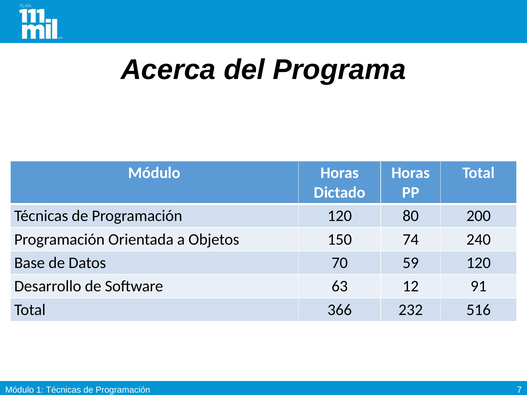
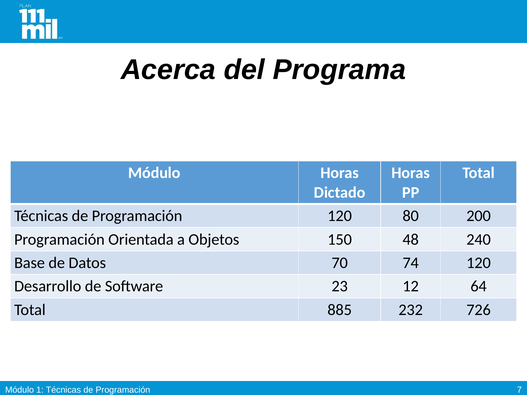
74: 74 -> 48 (411, 240)
59: 59 -> 74 (411, 263)
63: 63 -> 23 (340, 287)
91: 91 -> 64 (479, 287)
366: 366 -> 885 (340, 310)
516: 516 -> 726 (479, 310)
